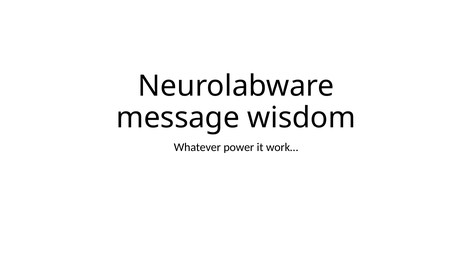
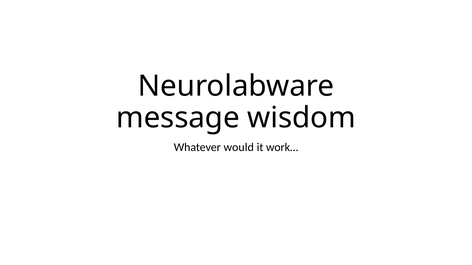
power: power -> would (239, 148)
